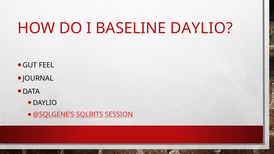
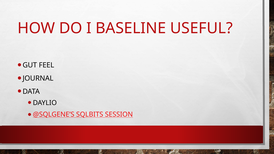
BASELINE DAYLIO: DAYLIO -> USEFUL (201, 28)
